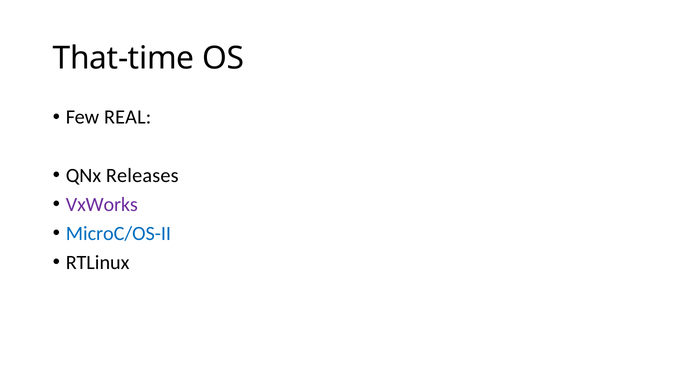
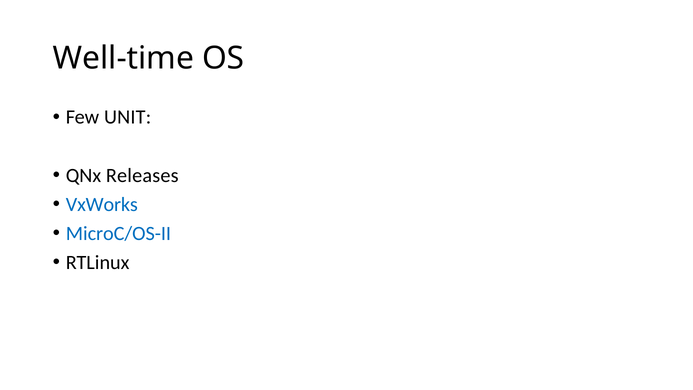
That-time: That-time -> Well-time (123, 58)
REAL: REAL -> UNIT (128, 117)
VxWorks colour: purple -> blue (102, 204)
